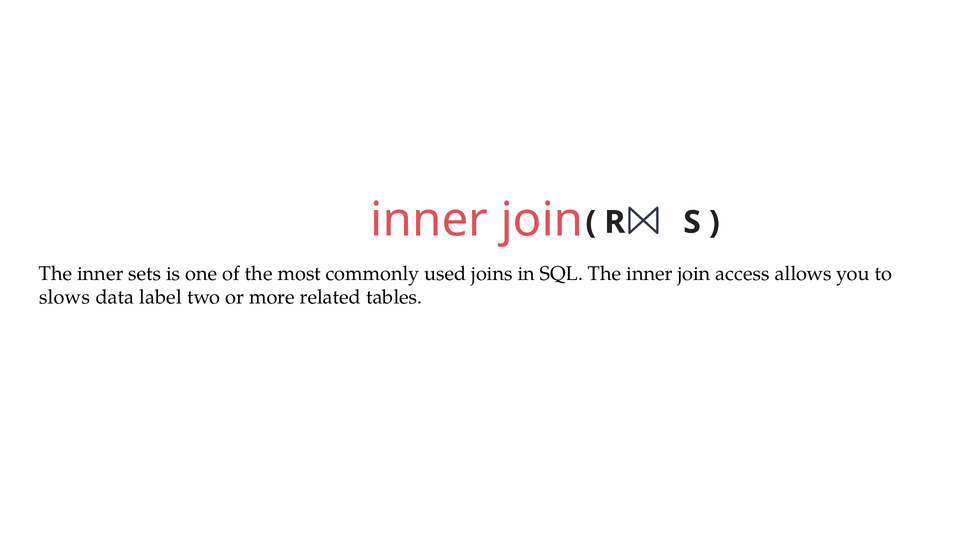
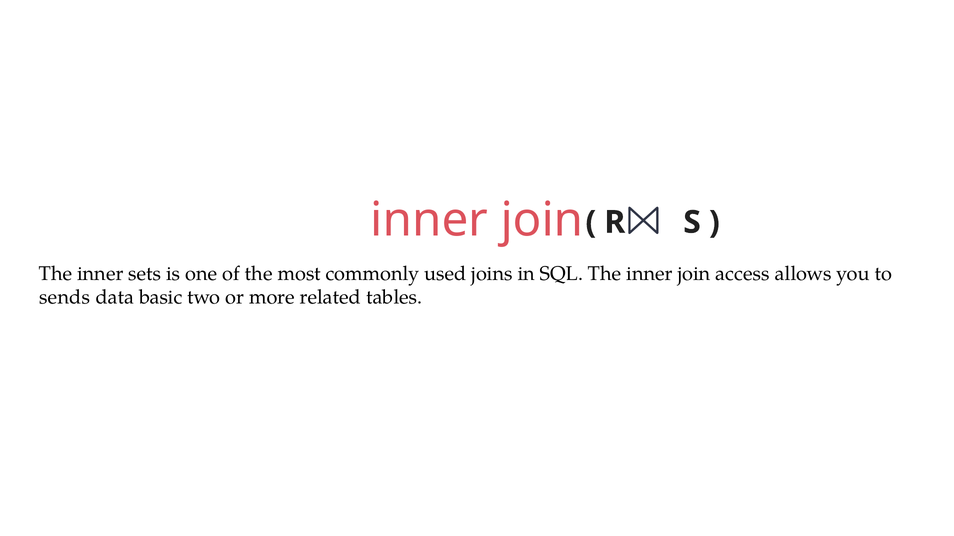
slows: slows -> sends (65, 298)
label: label -> basic (161, 298)
